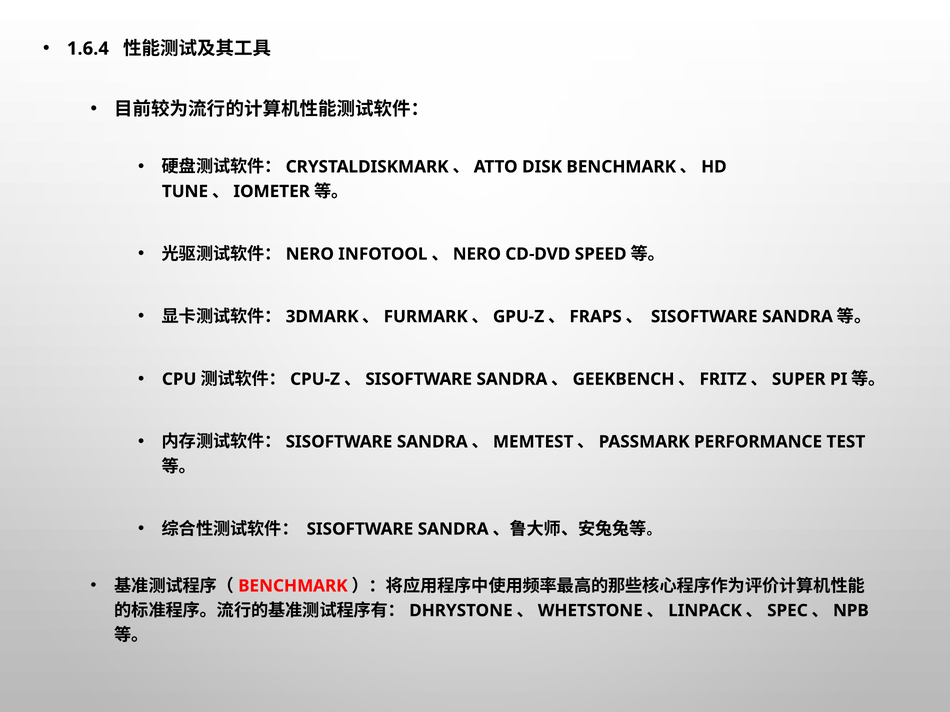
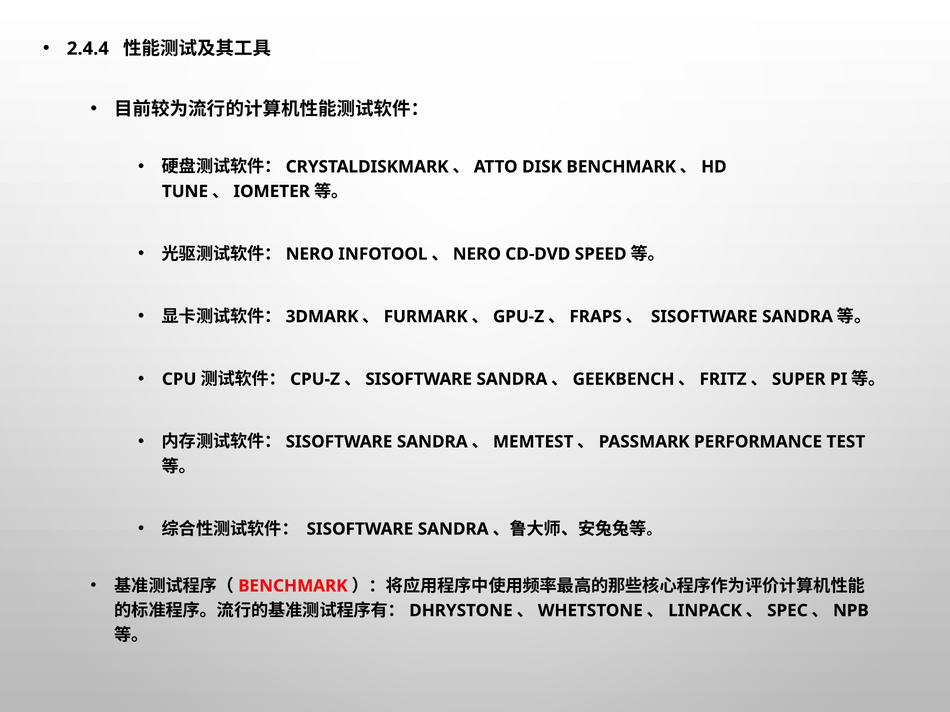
1.6.4: 1.6.4 -> 2.4.4 (88, 49)
